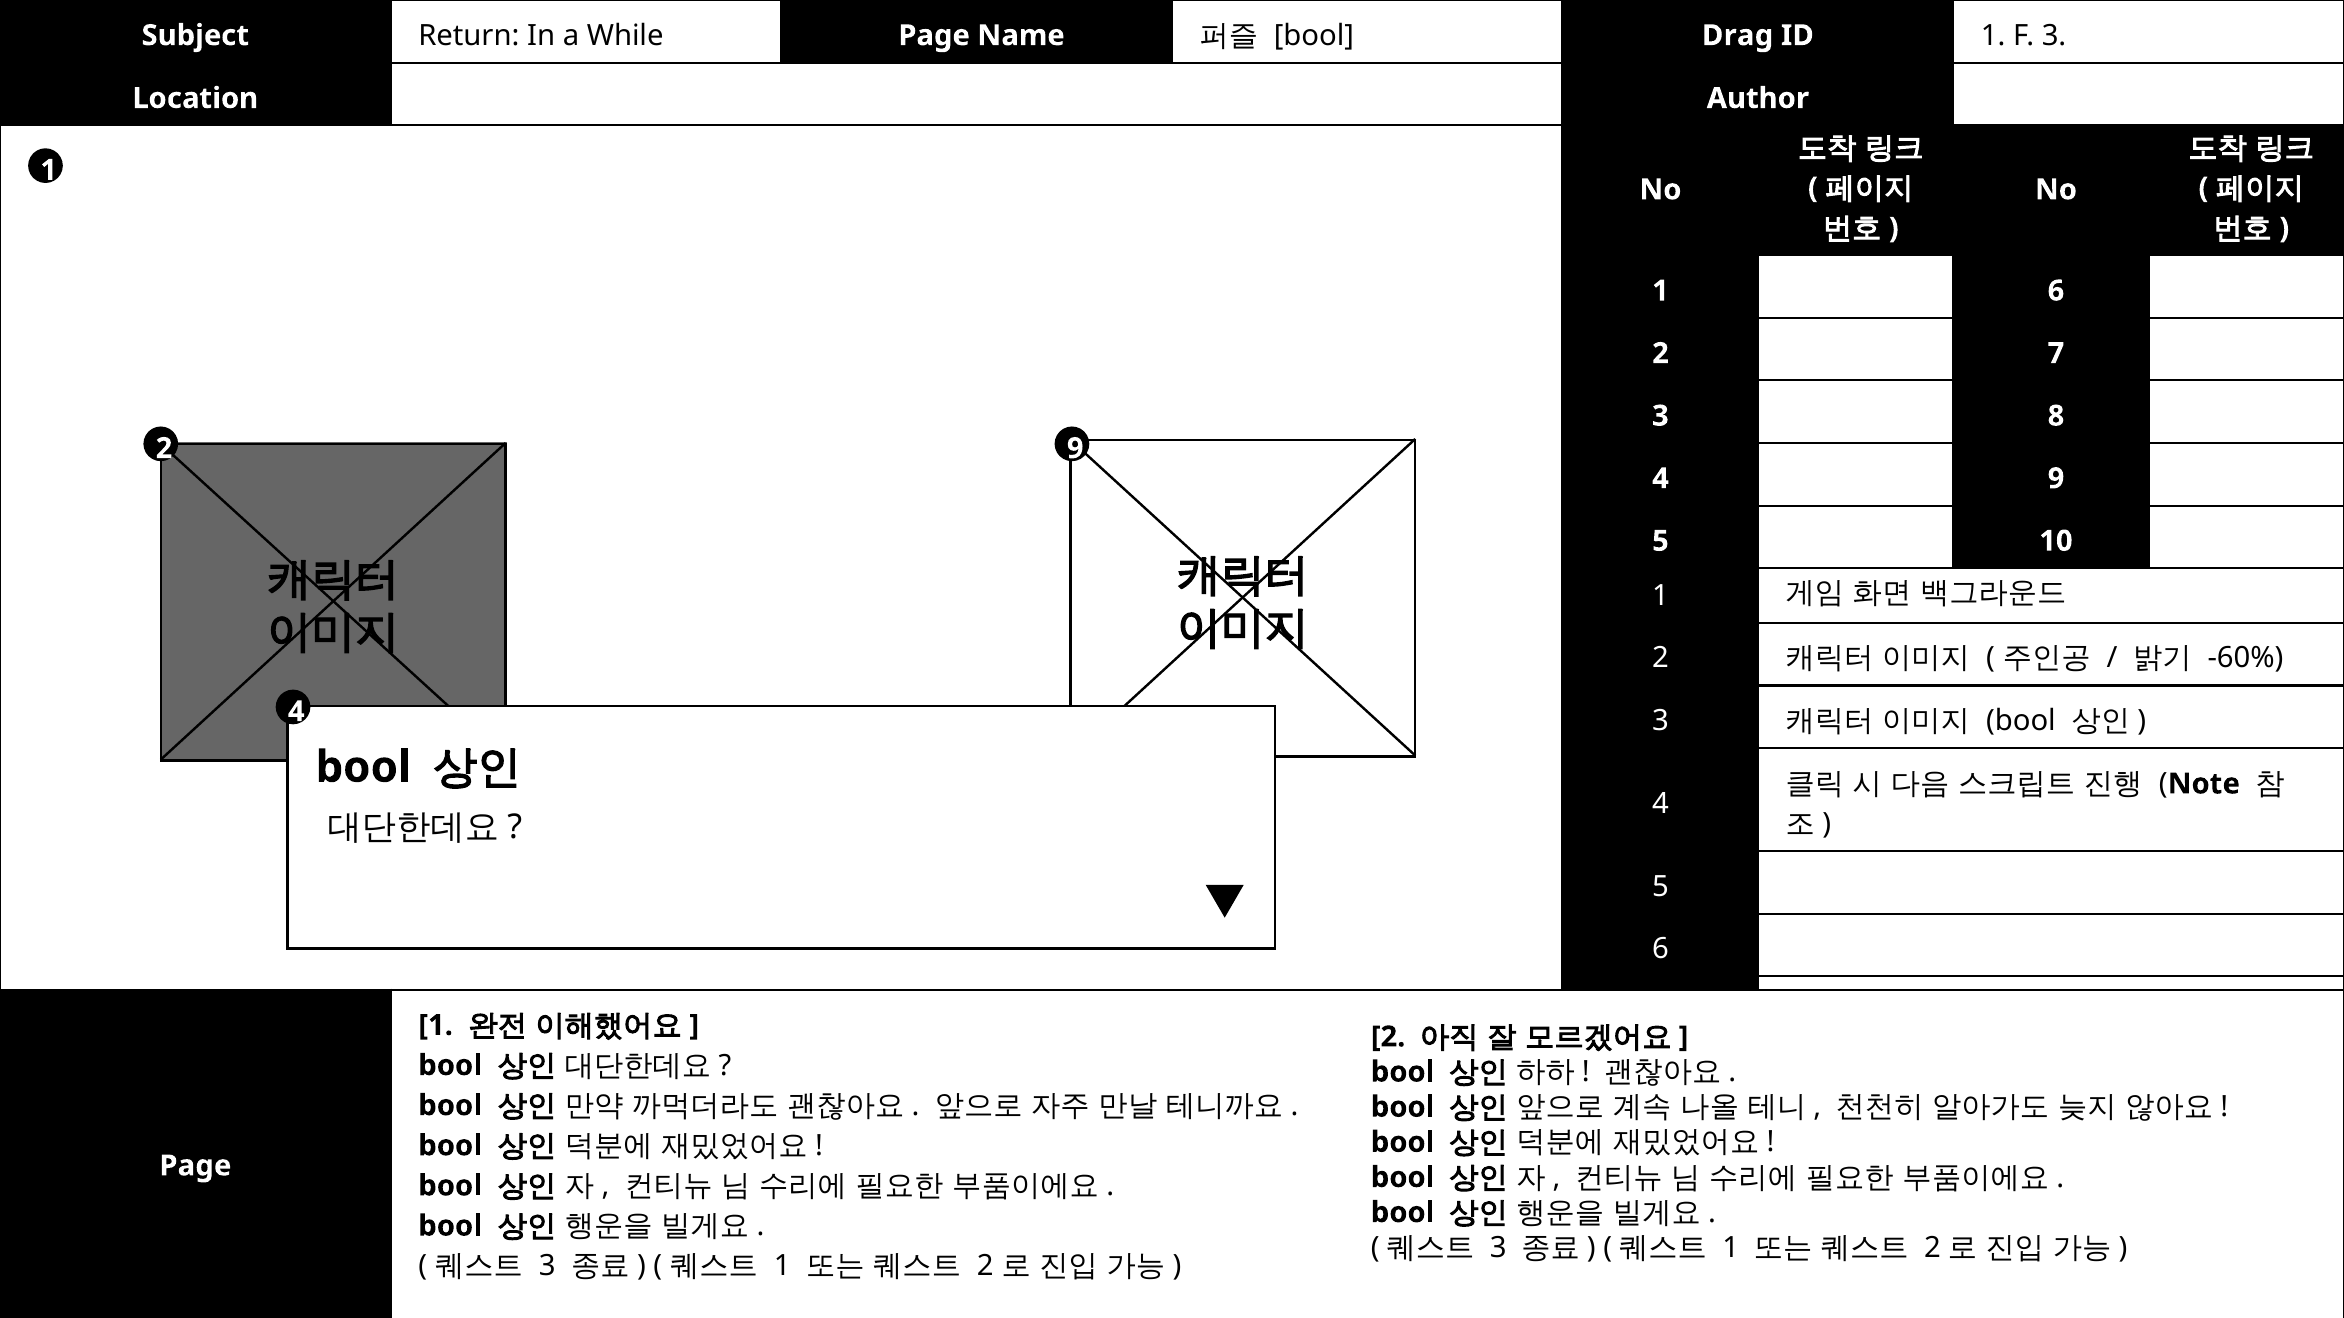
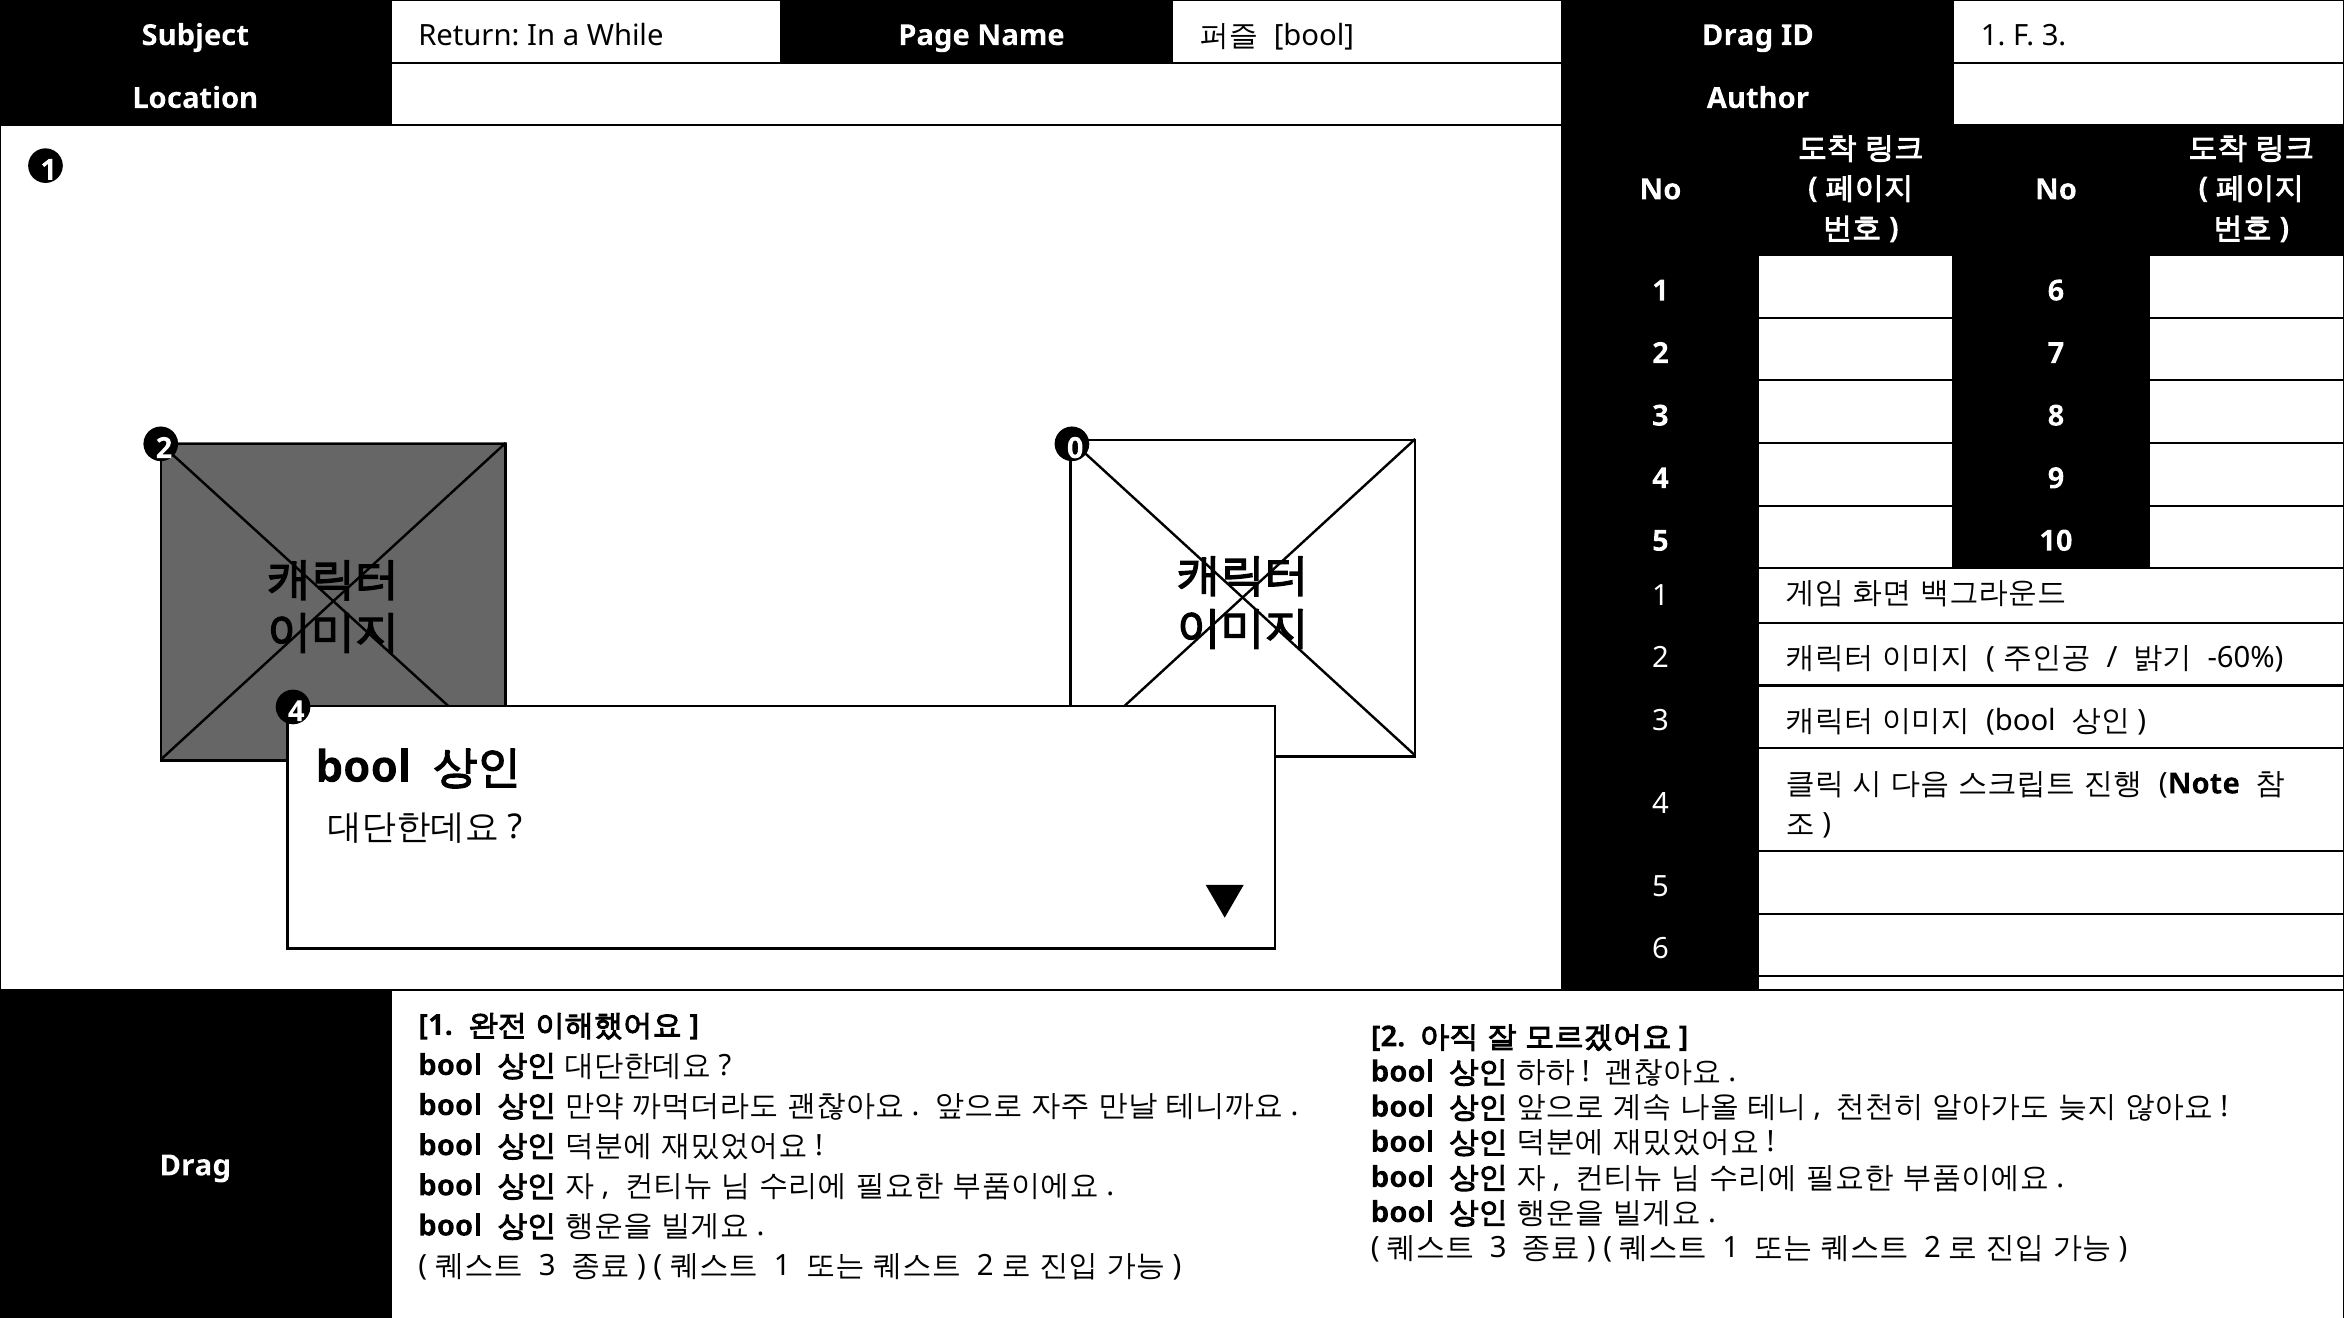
2 9: 9 -> 0 (1075, 449)
Page: Page -> Drag (195, 1166)
